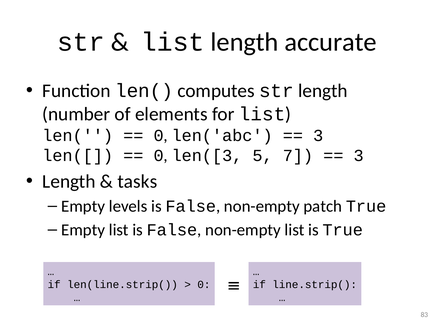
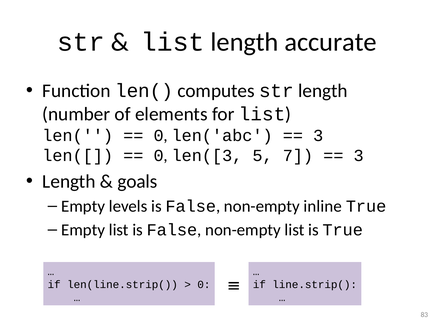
tasks: tasks -> goals (137, 182)
patch: patch -> inline (323, 207)
